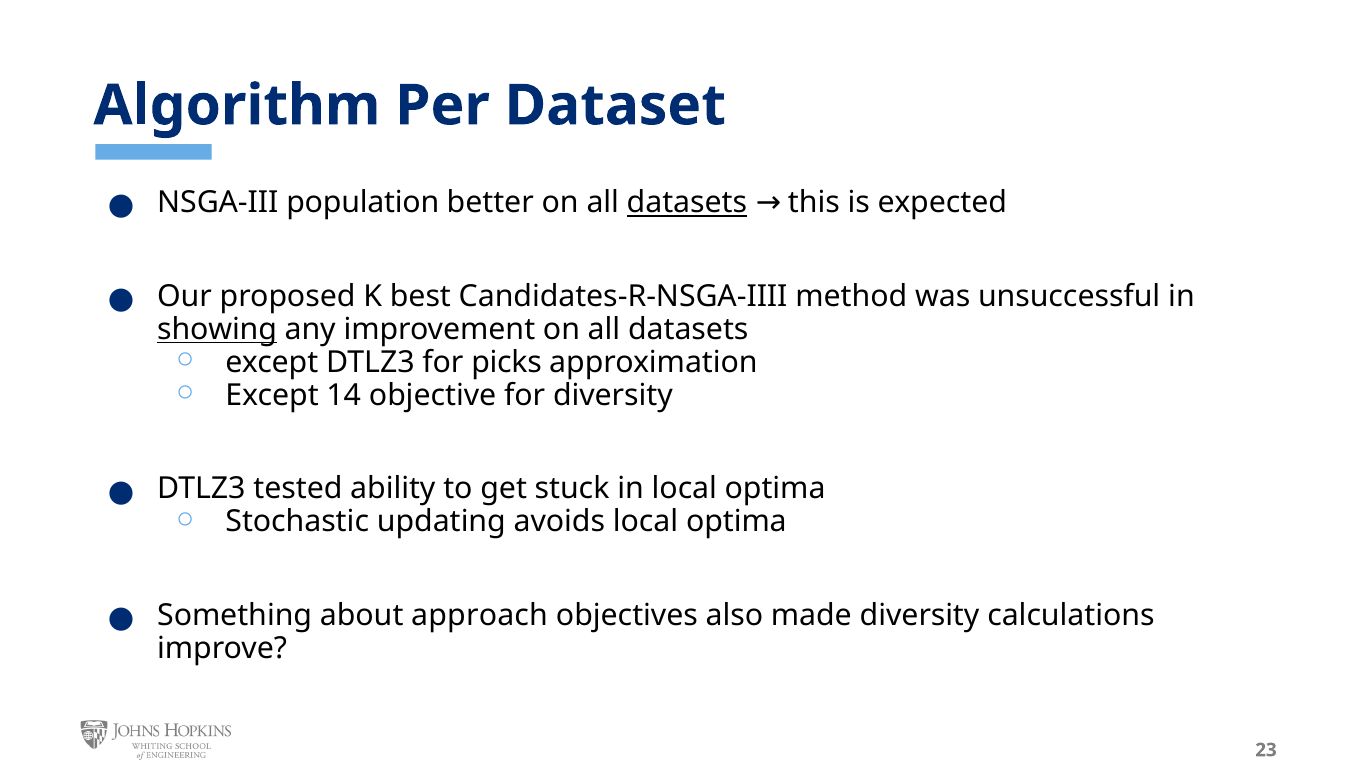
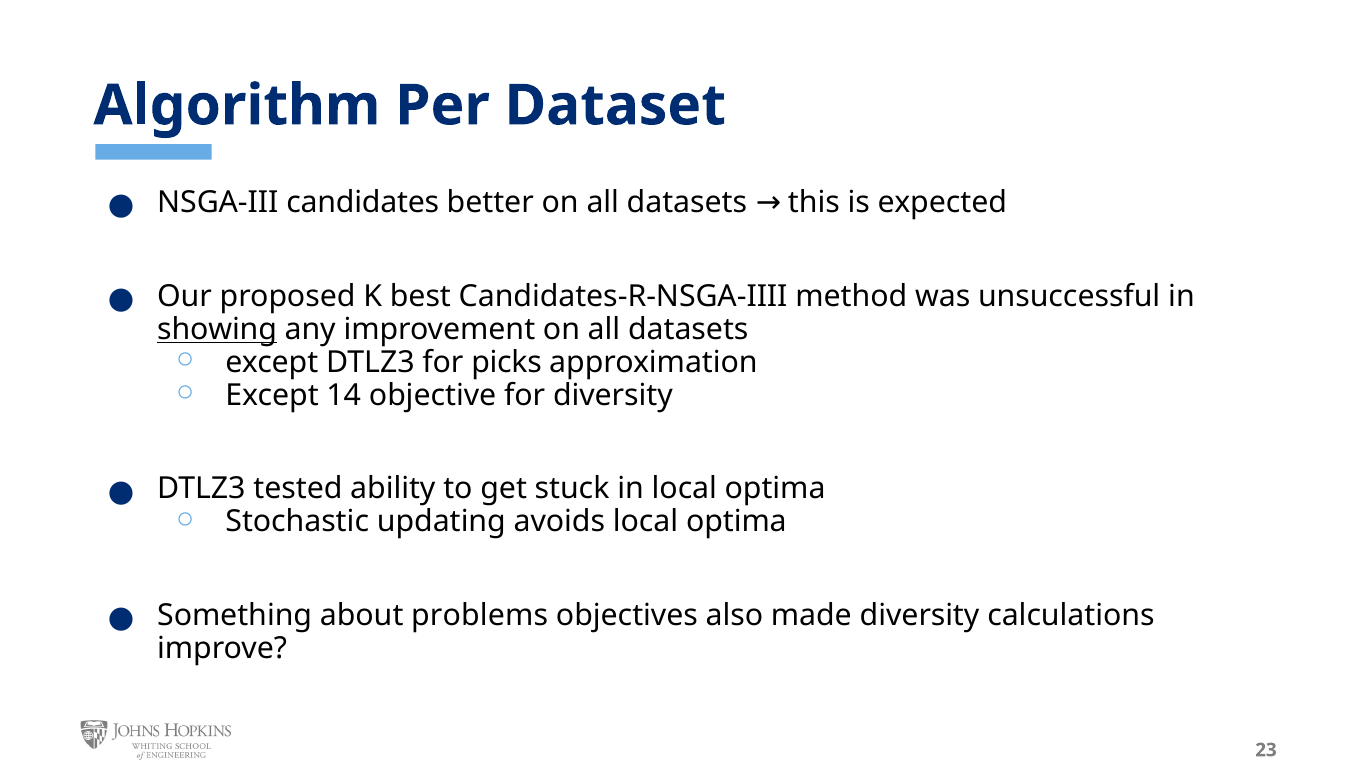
population: population -> candidates (363, 203)
datasets underline: present -> none (687, 203)
approach: approach -> problems (480, 616)
